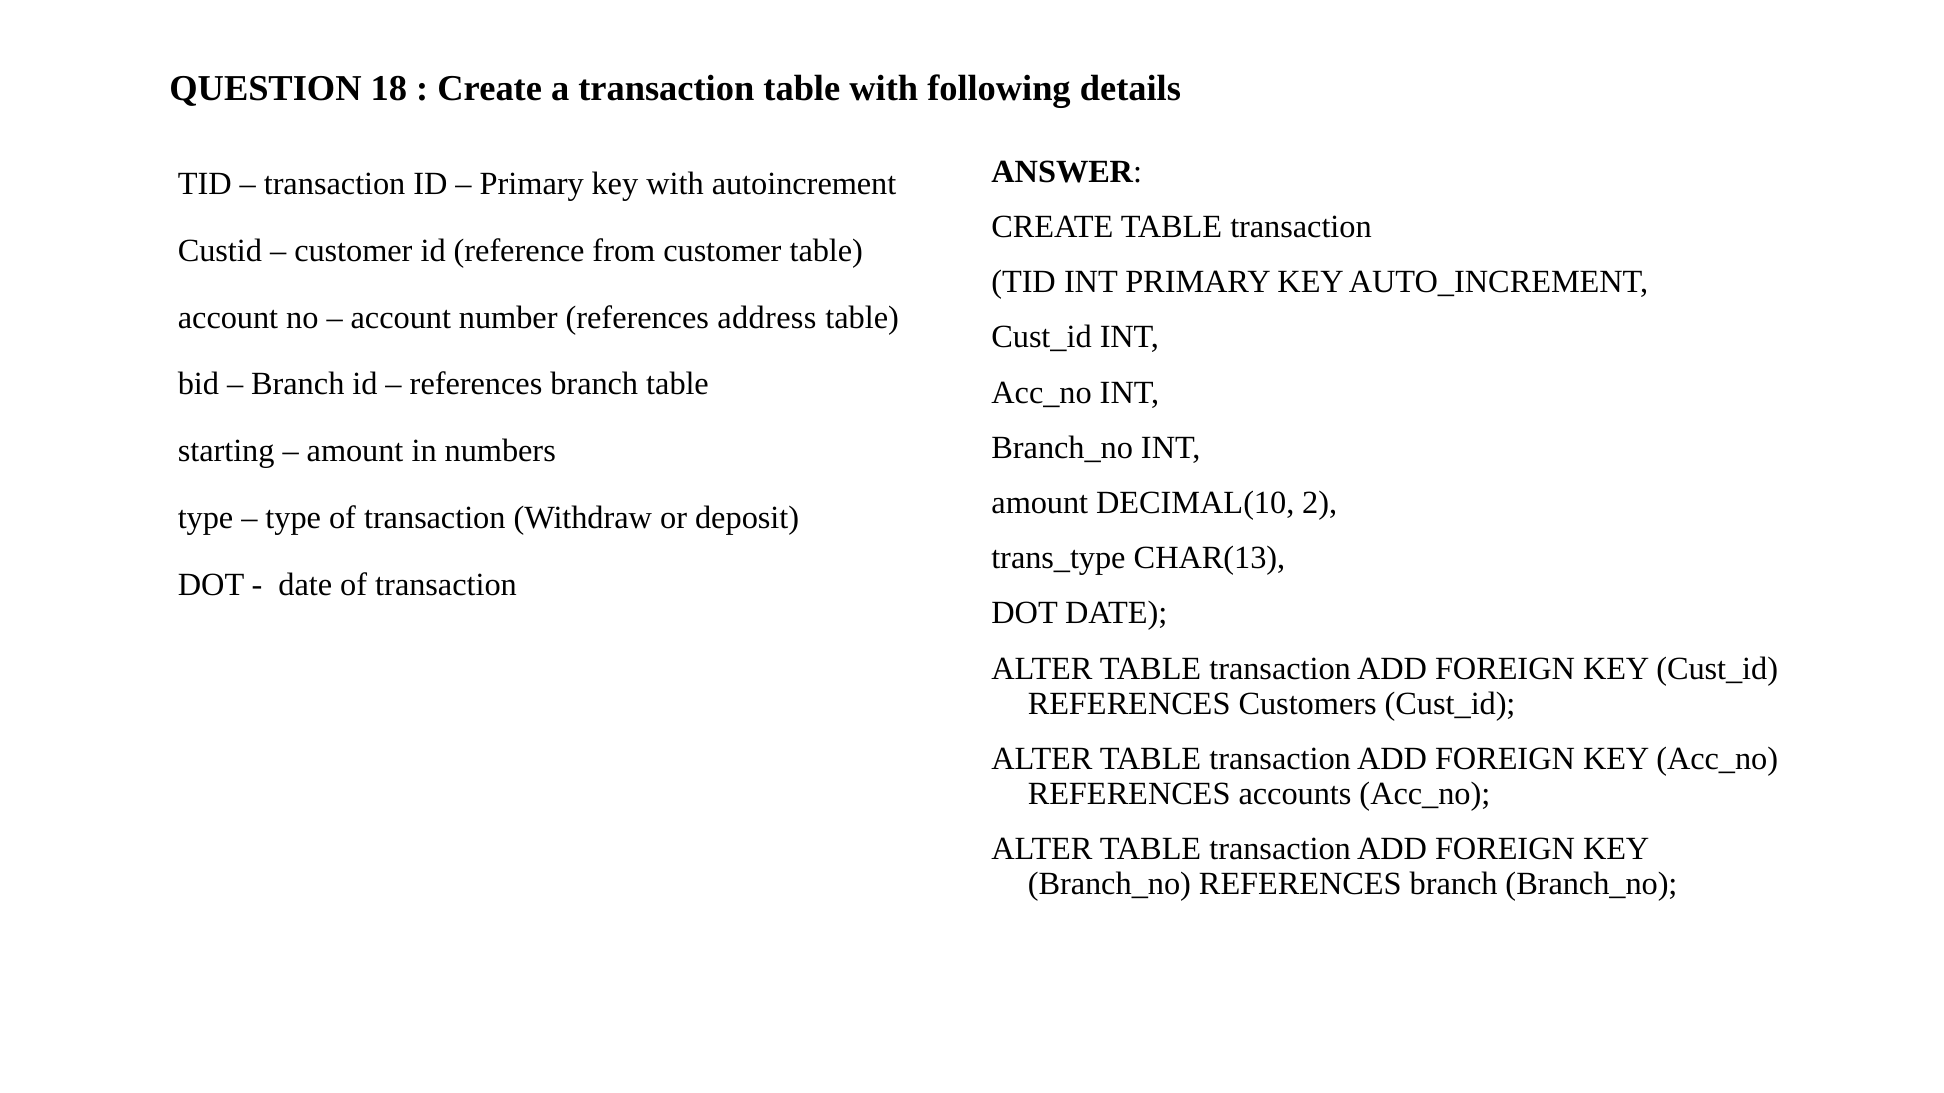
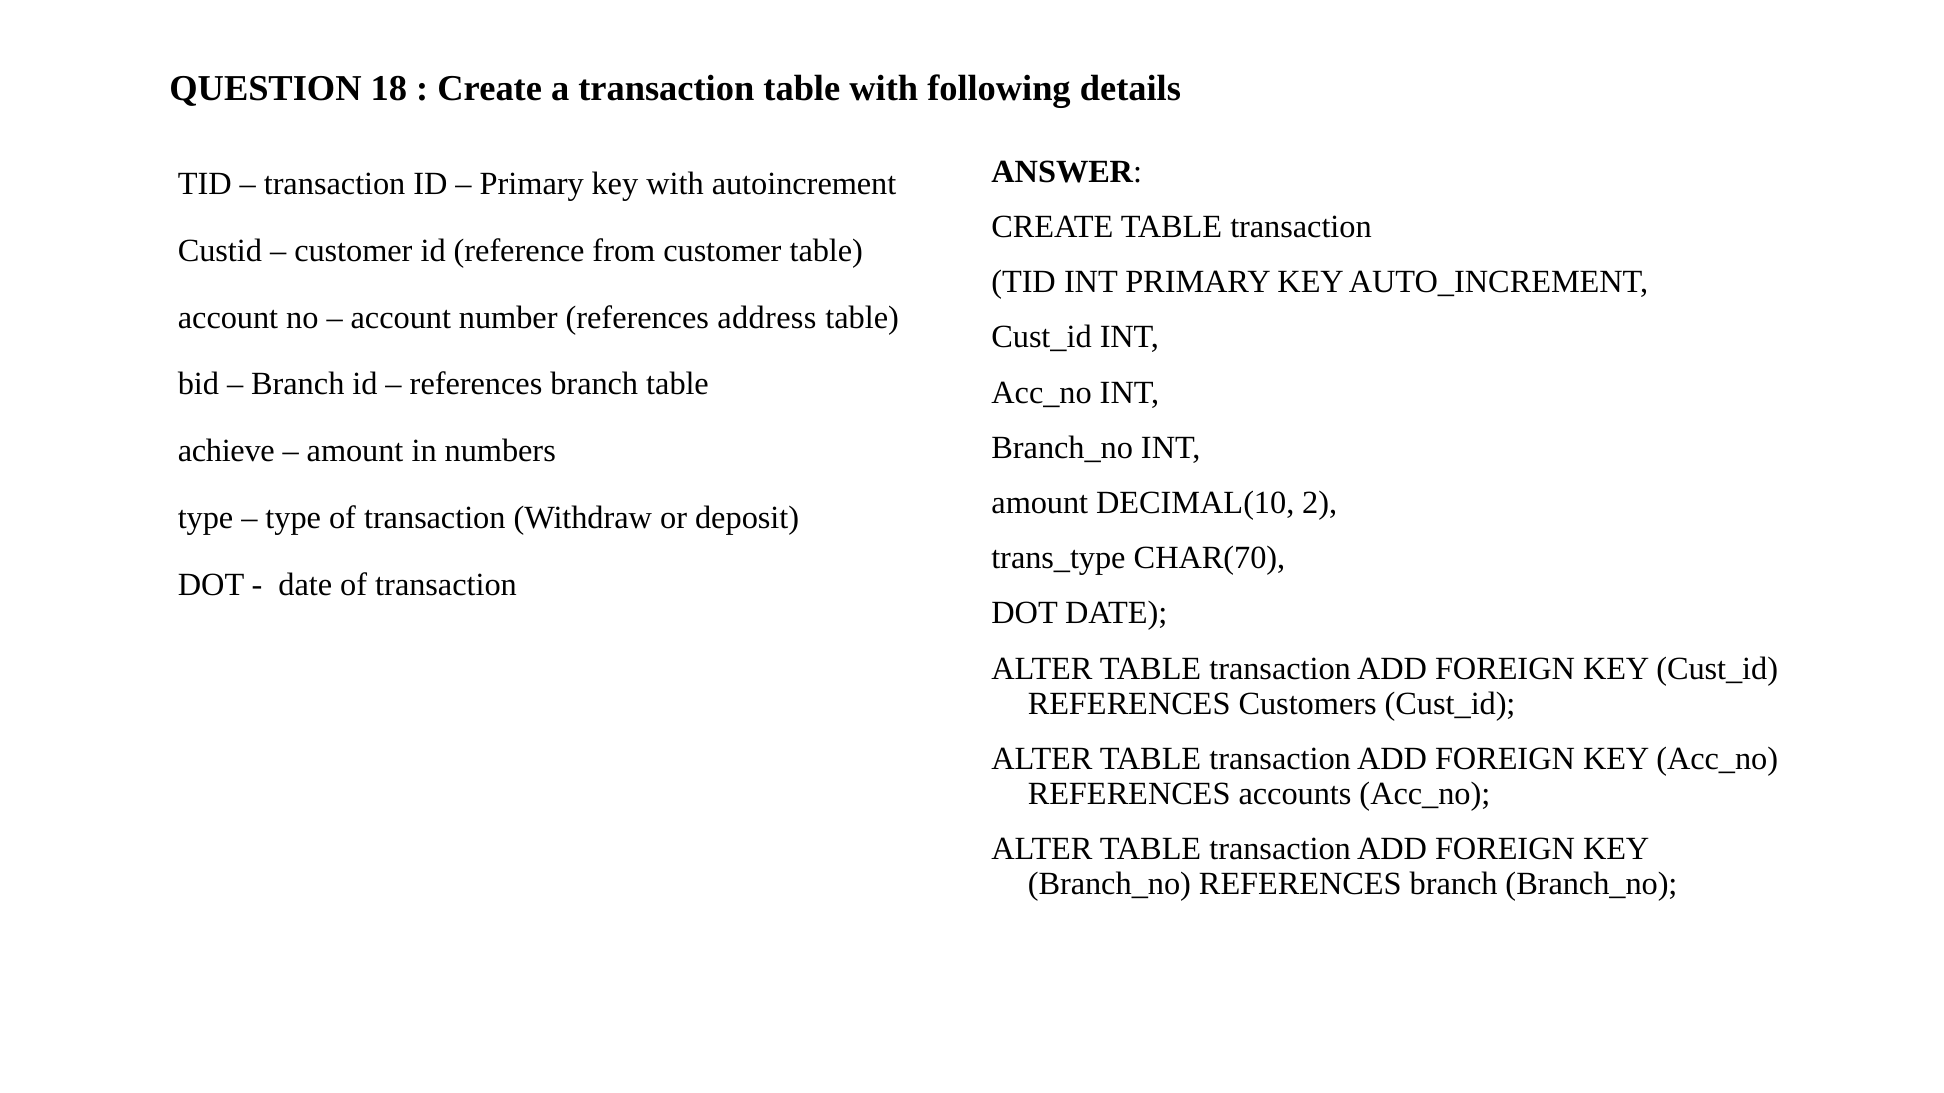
starting: starting -> achieve (226, 451)
CHAR(13: CHAR(13 -> CHAR(70 (1210, 558)
